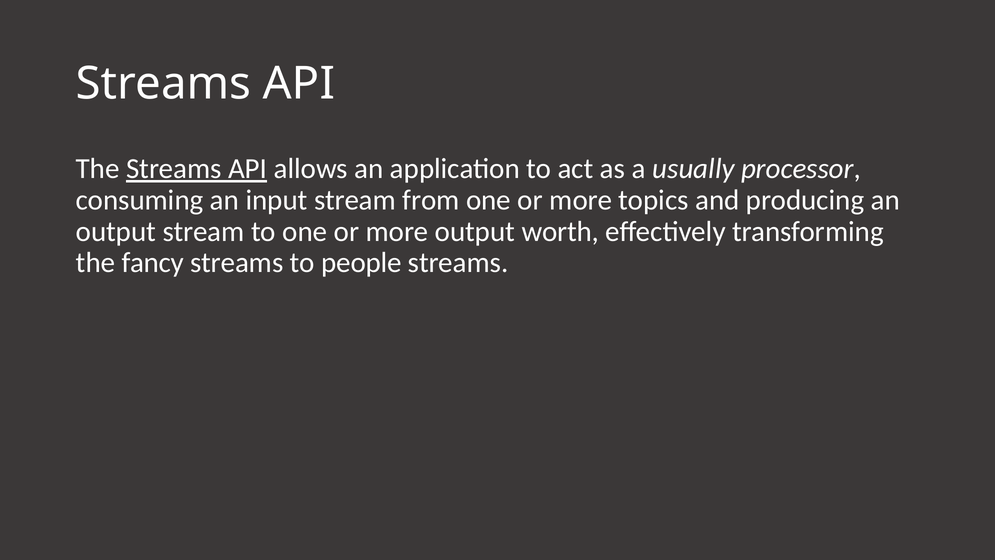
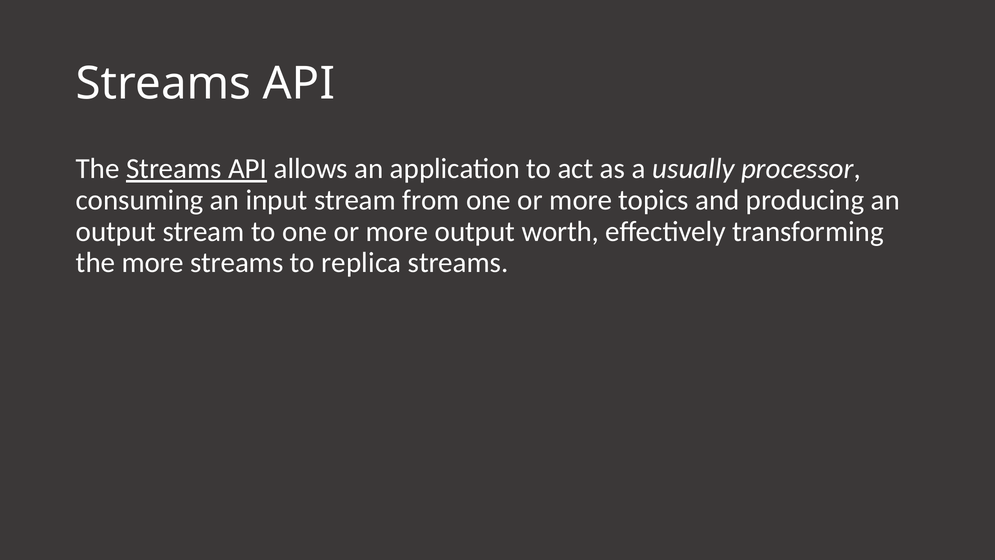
the fancy: fancy -> more (153, 263)
people: people -> replica (361, 263)
